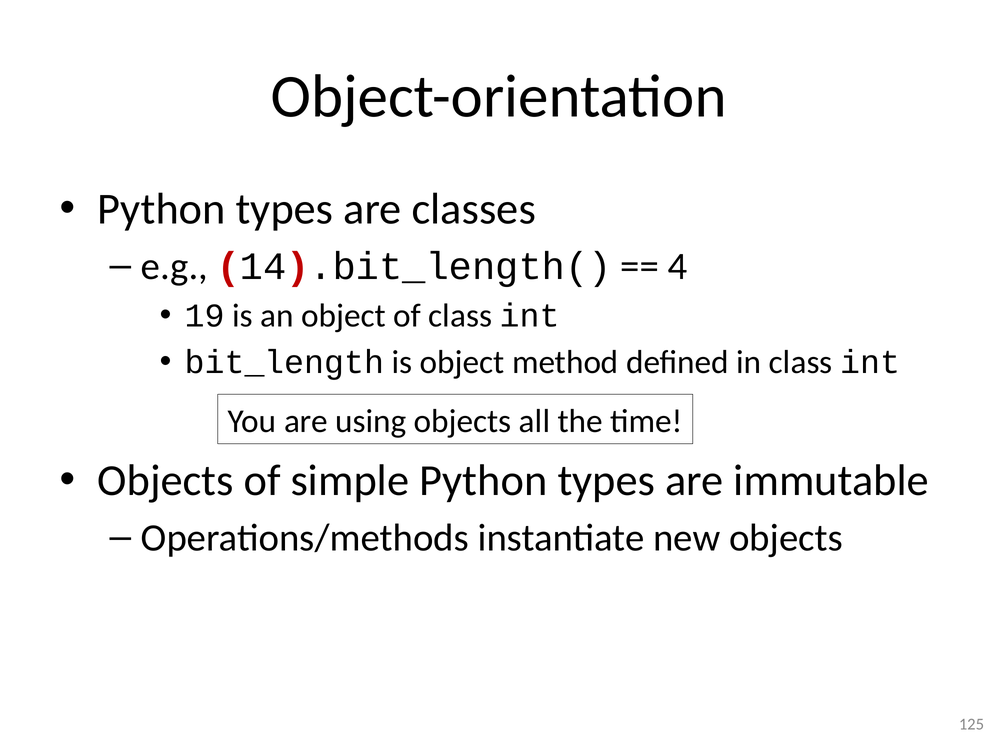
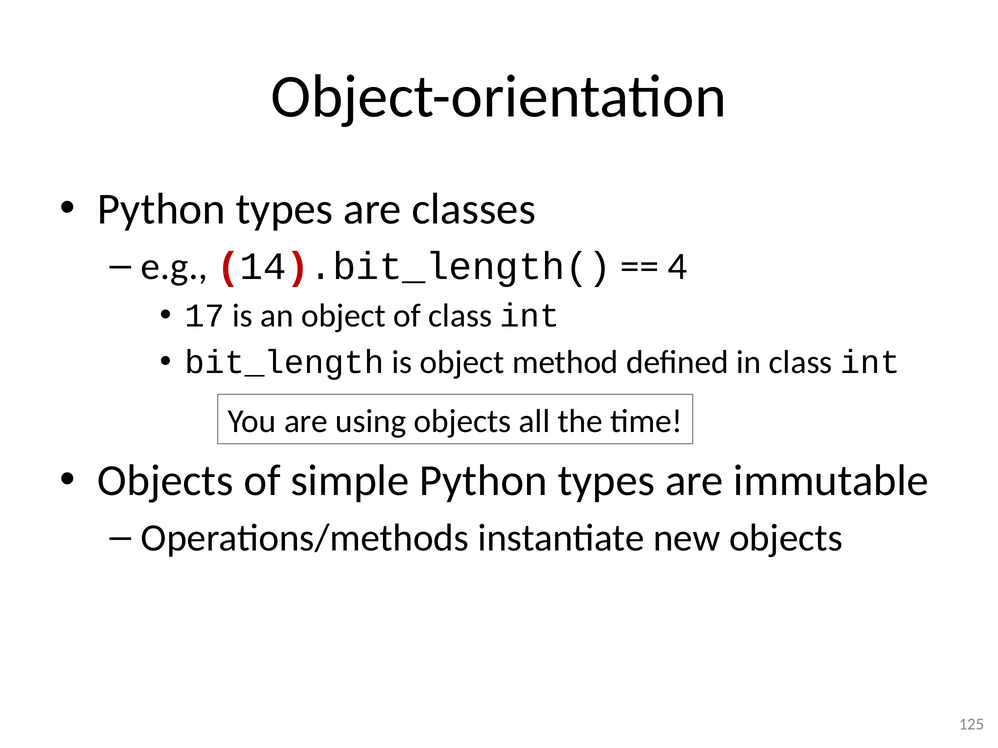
19: 19 -> 17 (205, 316)
